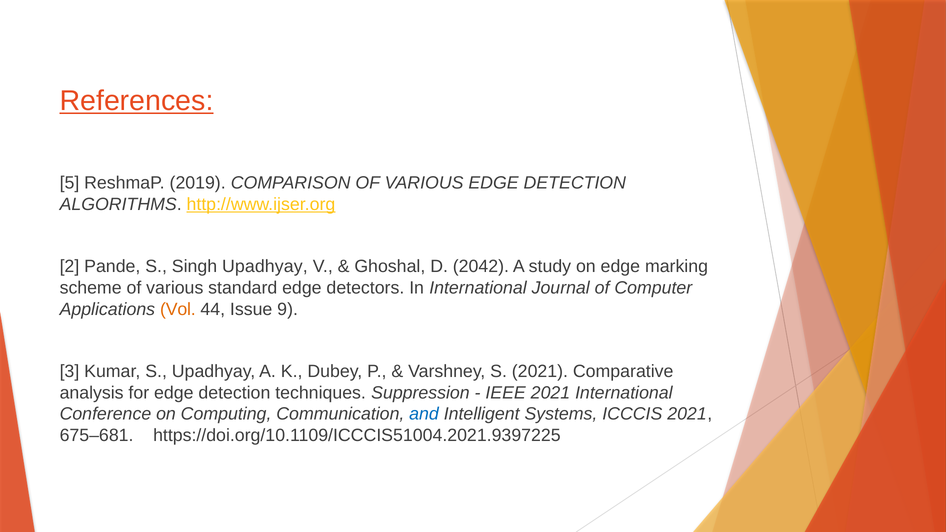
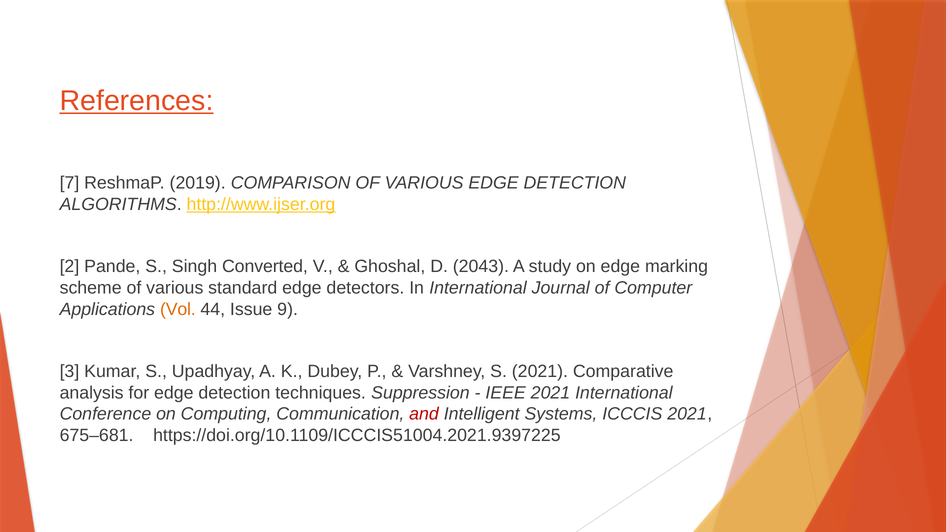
5: 5 -> 7 (69, 183)
Singh Upadhyay: Upadhyay -> Converted (265, 267)
2042: 2042 -> 2043 (481, 267)
and colour: blue -> red (424, 414)
